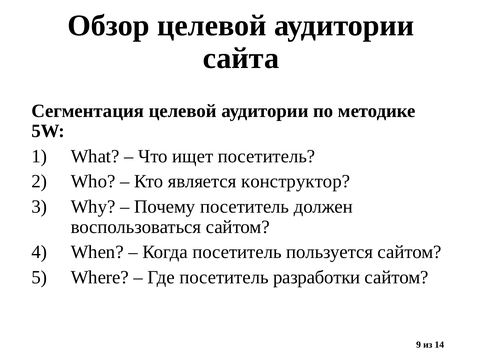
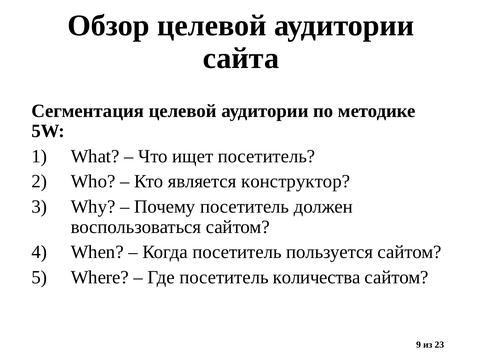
разработки: разработки -> количества (317, 278)
14: 14 -> 23 (439, 345)
